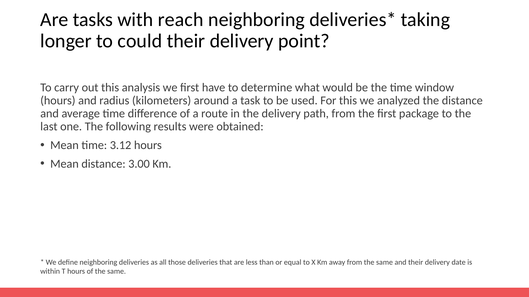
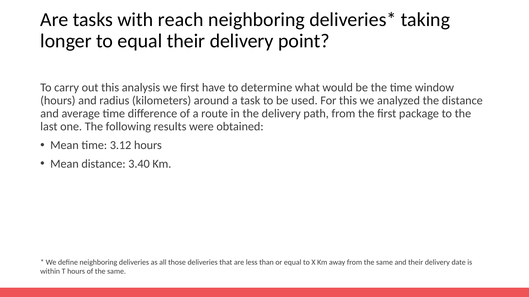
to could: could -> equal (140, 41)
3.00: 3.00 -> 3.40 (139, 164)
